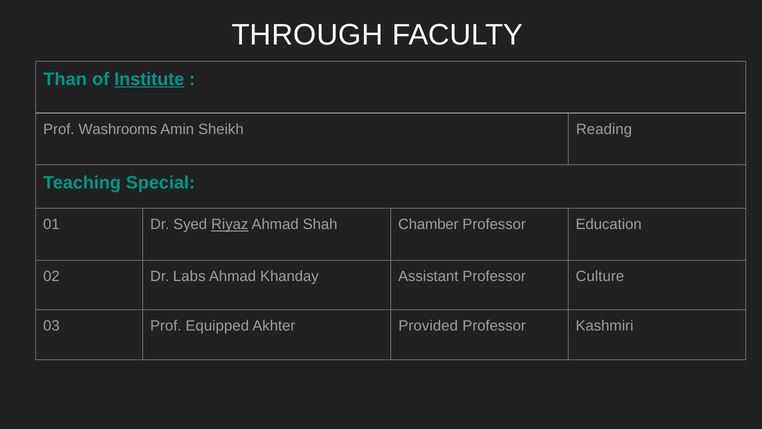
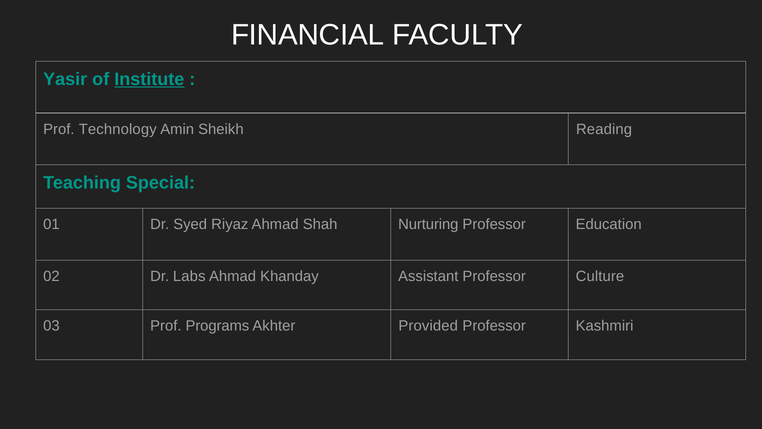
THROUGH: THROUGH -> FINANCIAL (308, 35)
Than: Than -> Yasir (65, 79)
Washrooms: Washrooms -> Technology (118, 129)
Riyaz underline: present -> none (230, 224)
Chamber: Chamber -> Nurturing (428, 224)
Equipped: Equipped -> Programs (217, 326)
